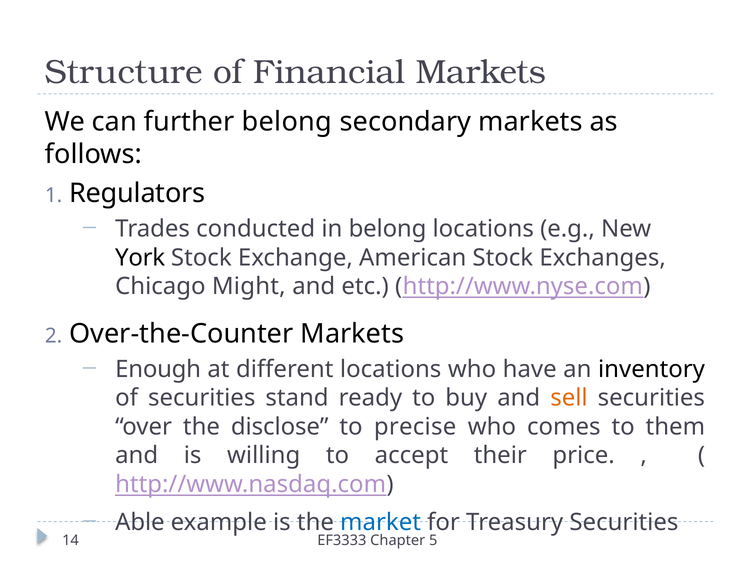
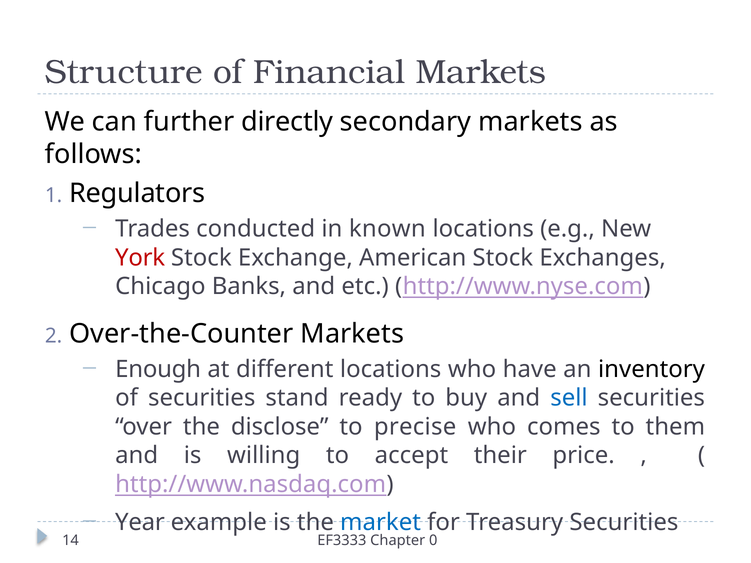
further belong: belong -> directly (287, 122)
in belong: belong -> known (387, 229)
York colour: black -> red (140, 258)
Might: Might -> Banks (249, 286)
sell colour: orange -> blue (569, 398)
Able: Able -> Year (140, 522)
5: 5 -> 0 (433, 541)
